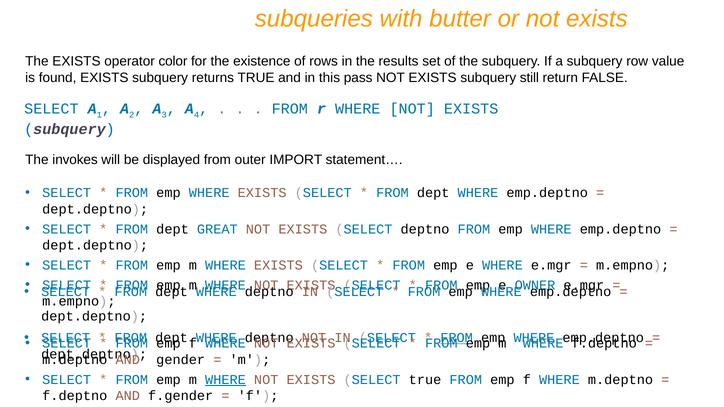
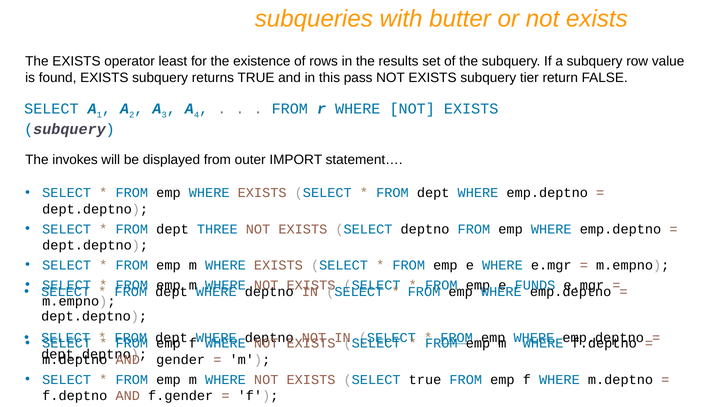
color: color -> least (173, 62)
still: still -> tier (529, 78)
GREAT: GREAT -> THREE (217, 229)
OWNER: OWNER -> FUNDS (535, 285)
WHERE underline: present -> none (225, 380)
